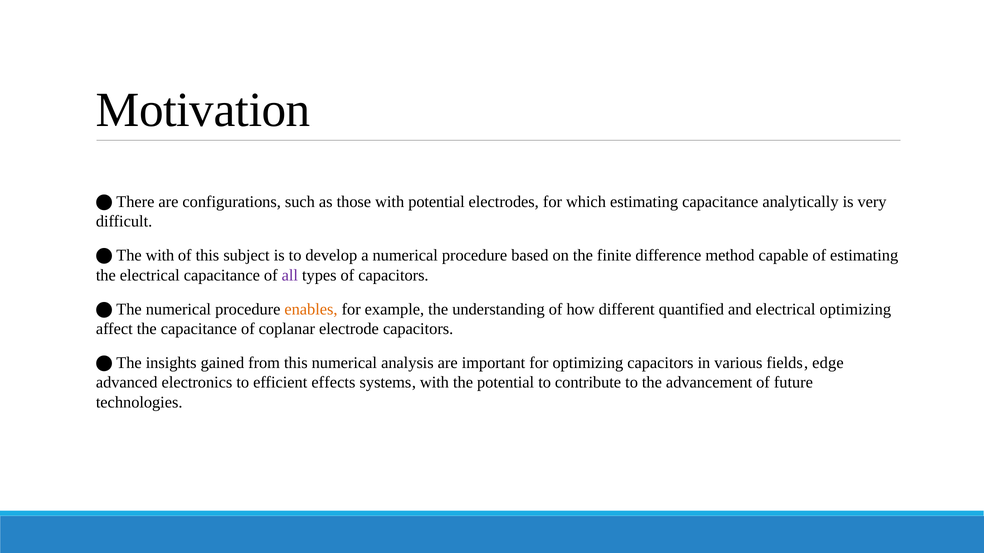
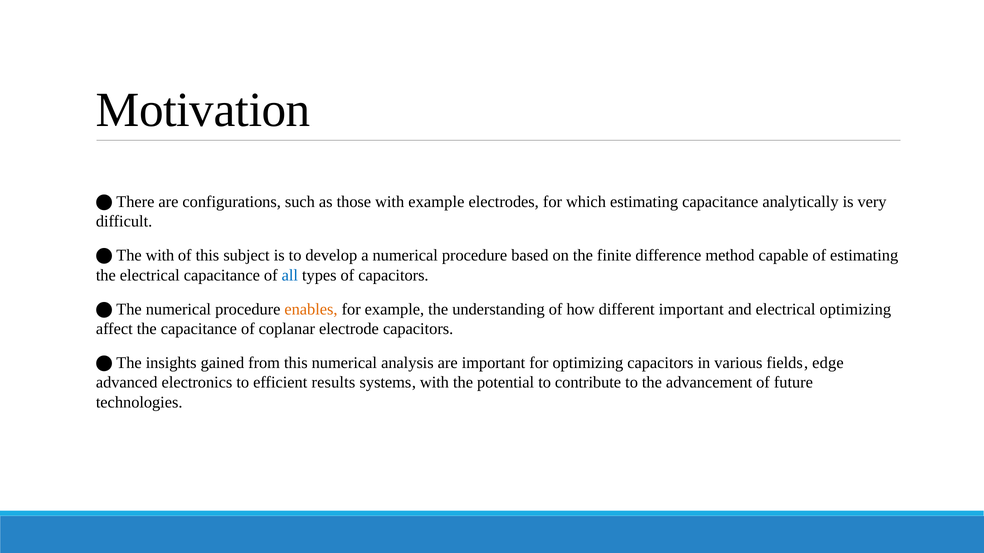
with potential: potential -> example (436, 202)
all colour: purple -> blue (290, 275)
different quantified: quantified -> important (691, 309)
effects: effects -> results (333, 383)
